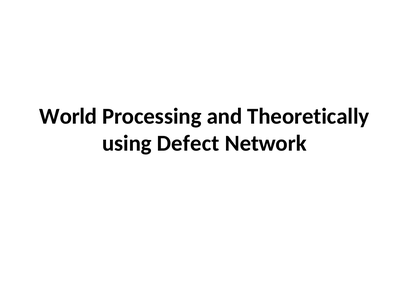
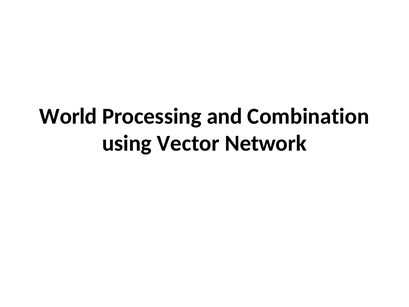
Theoretically: Theoretically -> Combination (308, 116)
Defect: Defect -> Vector (188, 143)
